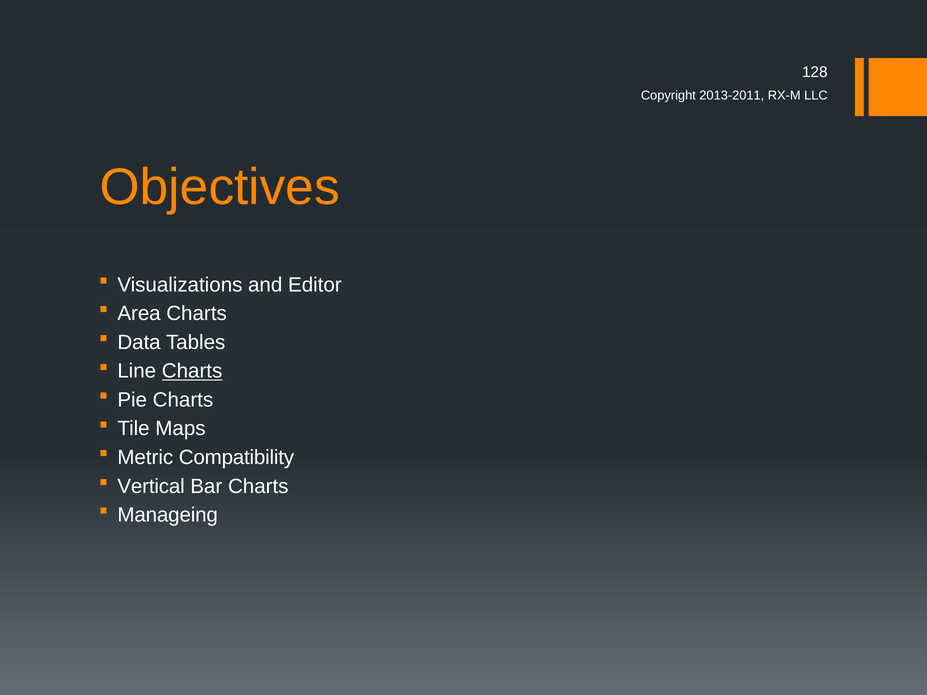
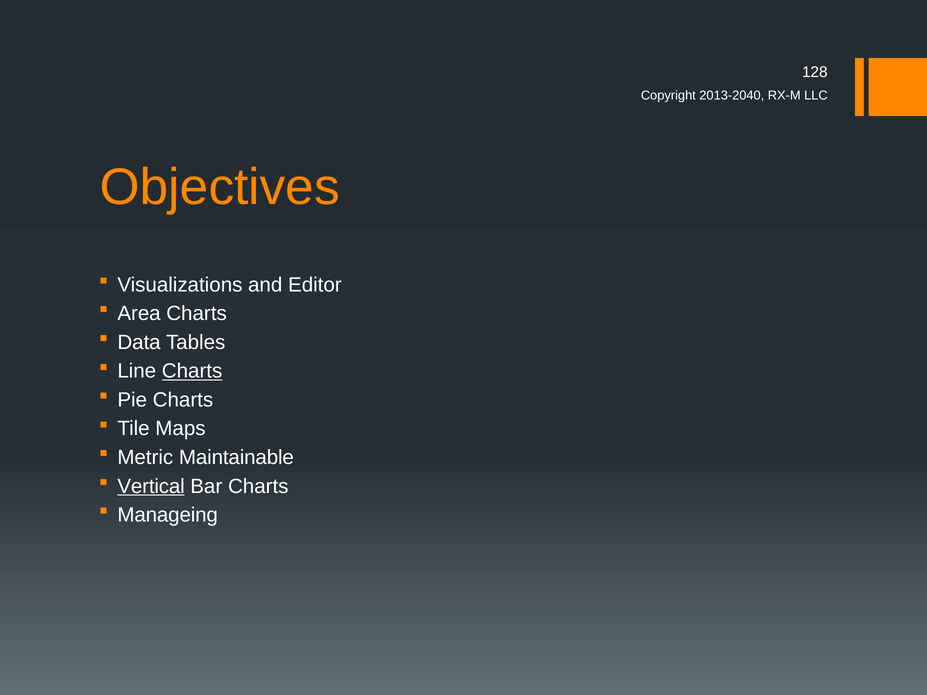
2013-2011: 2013-2011 -> 2013-2040 (732, 95)
Compatibility: Compatibility -> Maintainable (236, 458)
Vertical underline: none -> present (151, 486)
